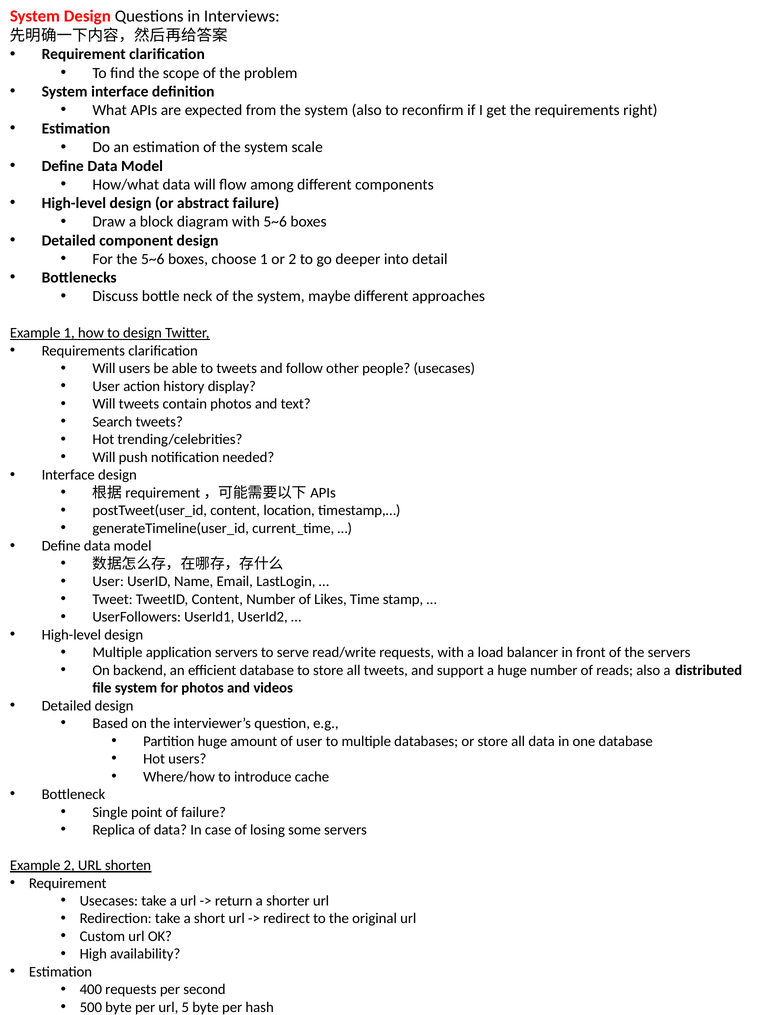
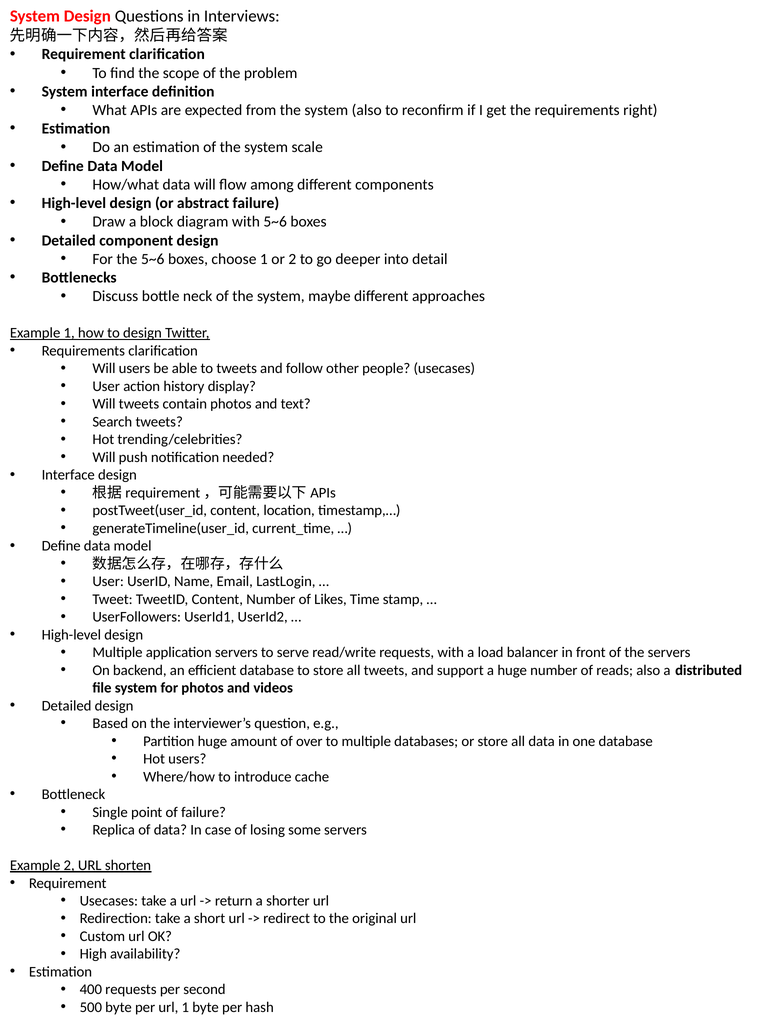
of user: user -> over (309, 741)
url 5: 5 -> 1 (185, 1007)
